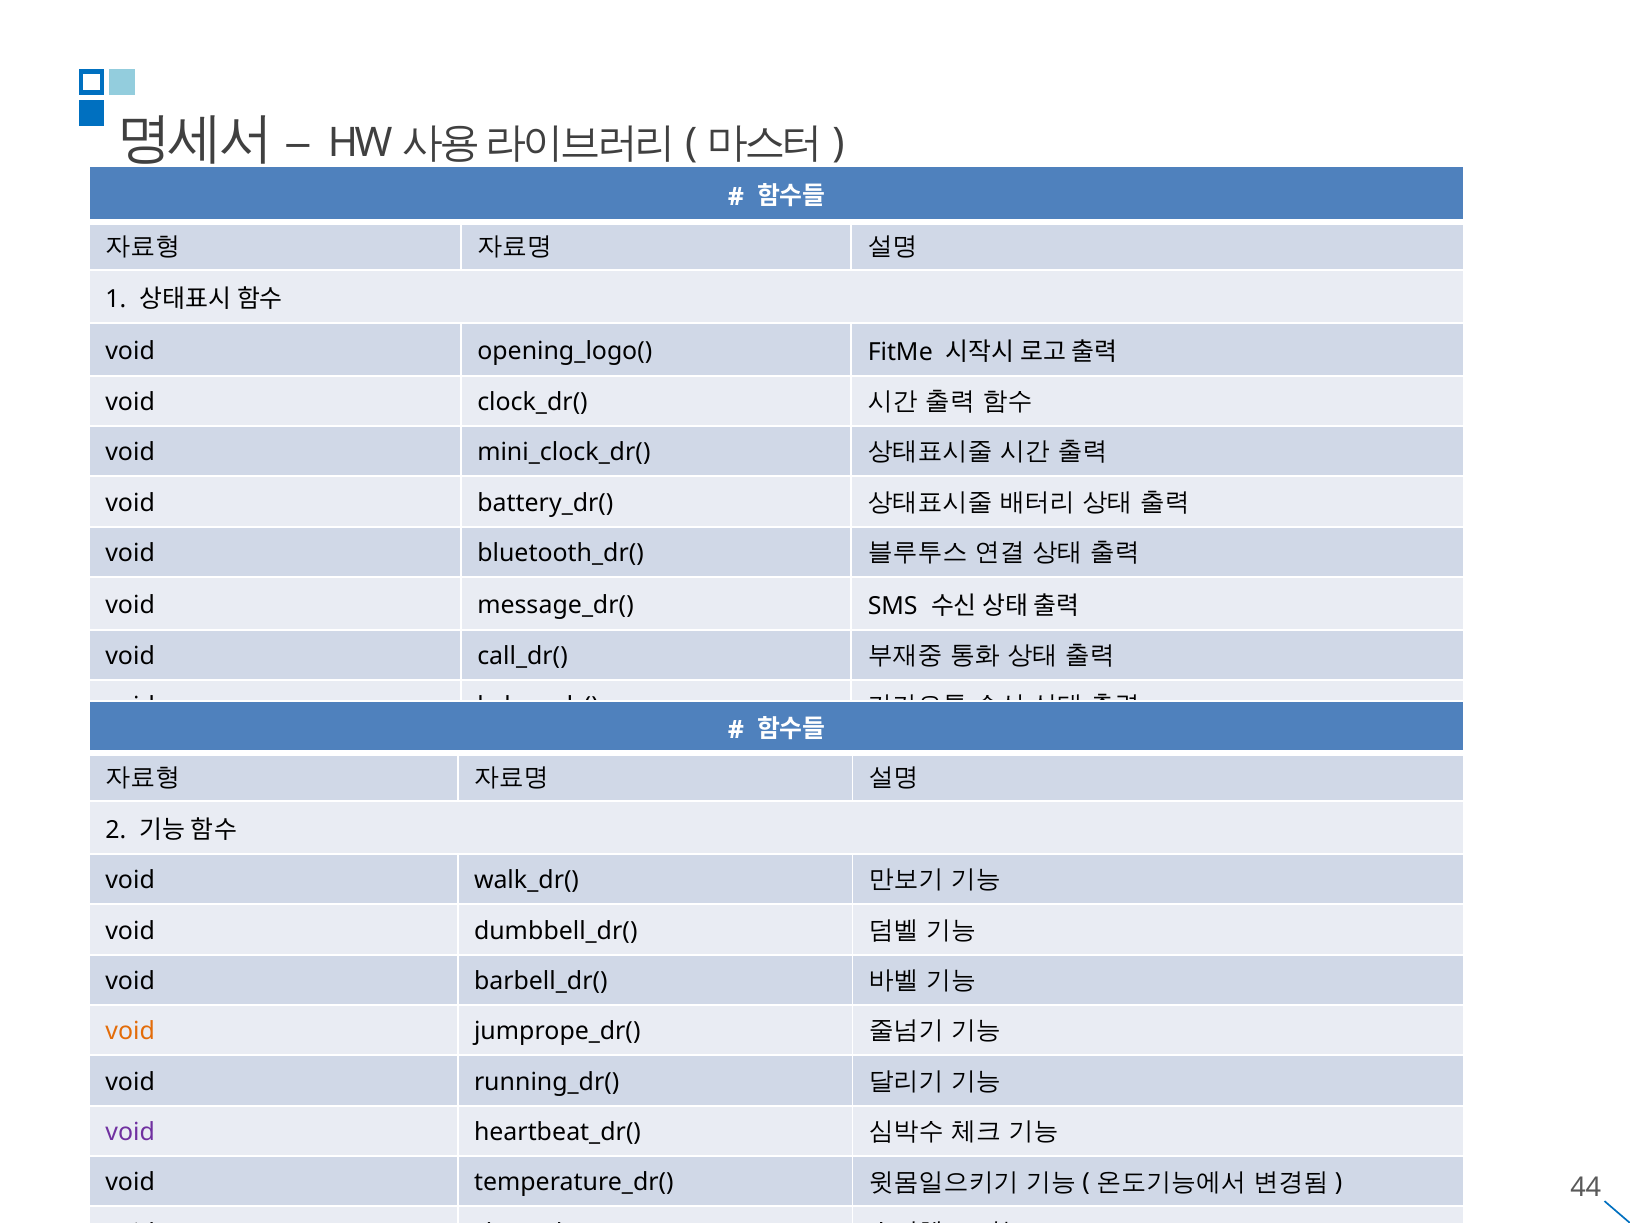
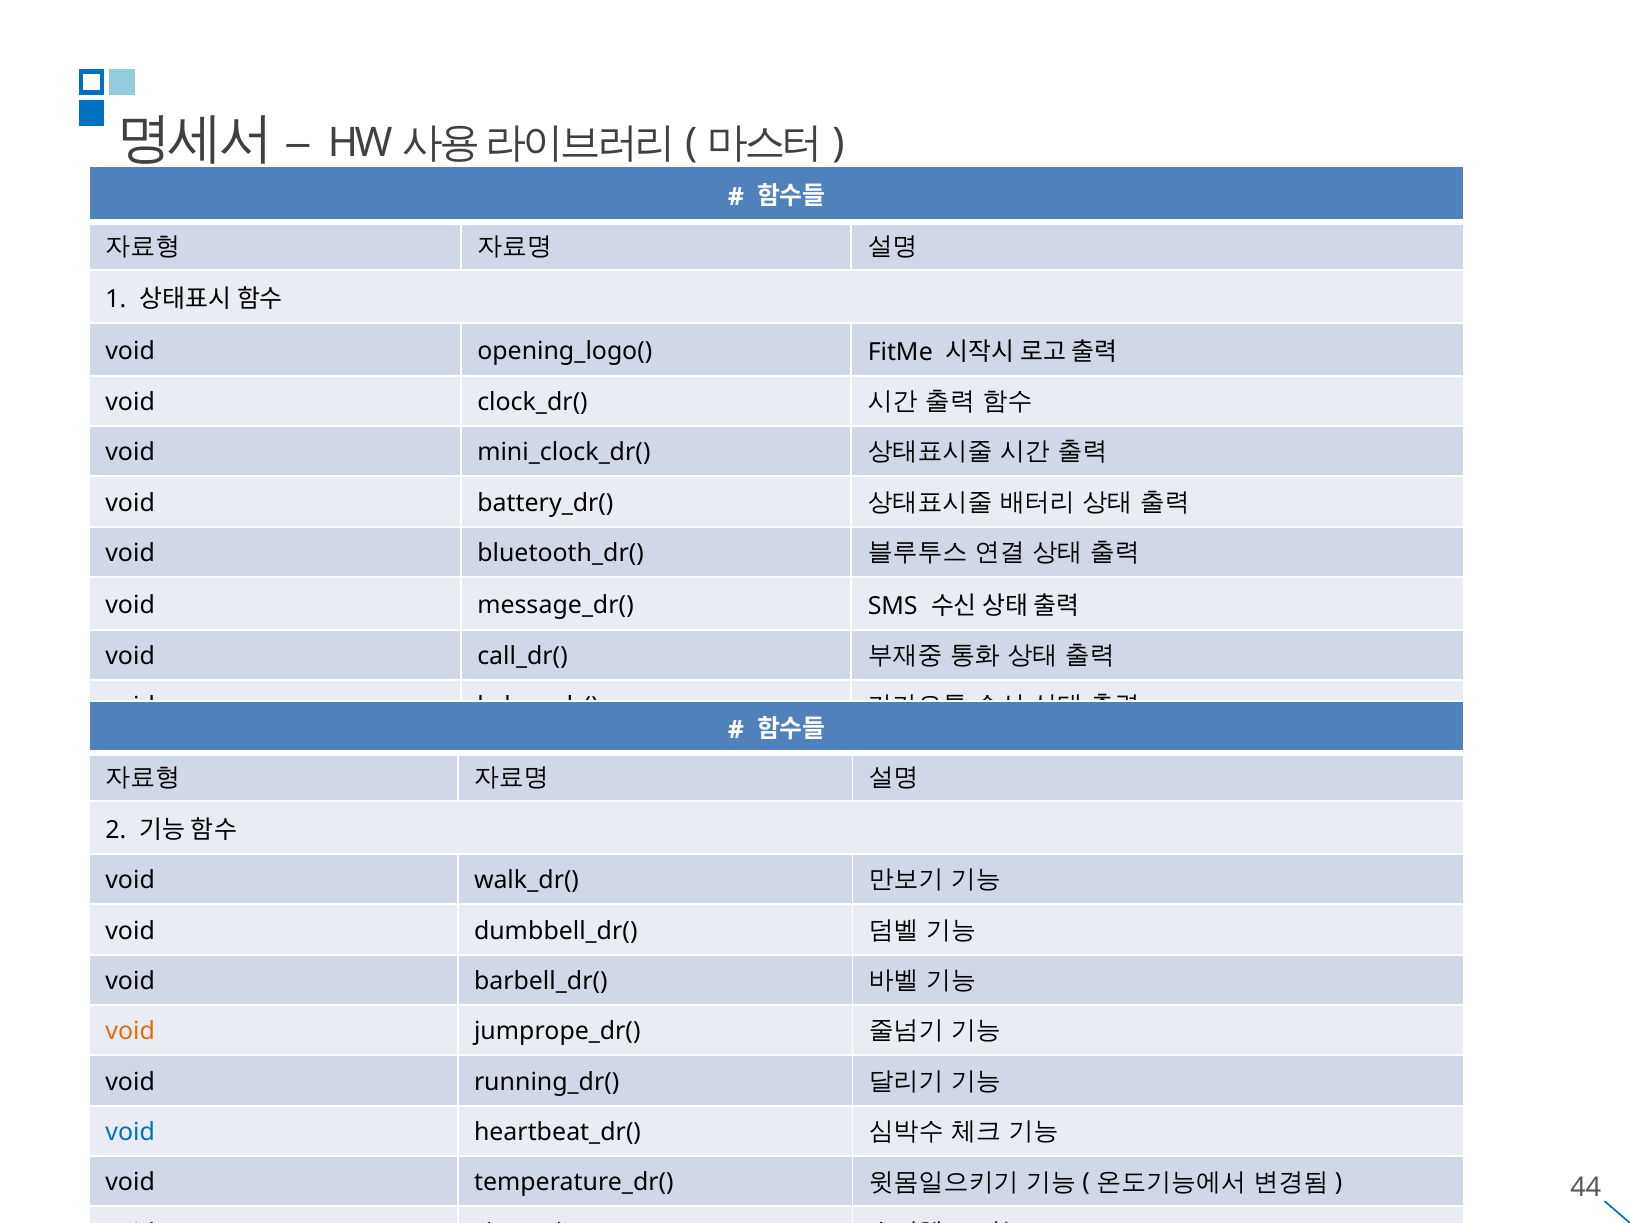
void colour: purple -> blue (130, 1132)
